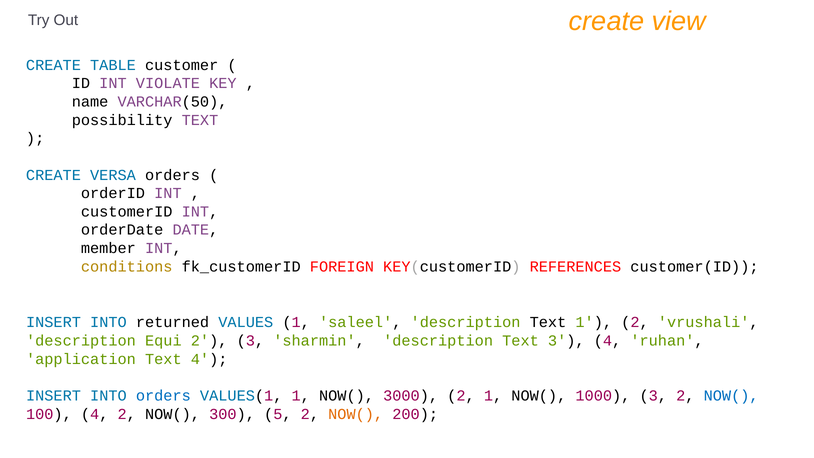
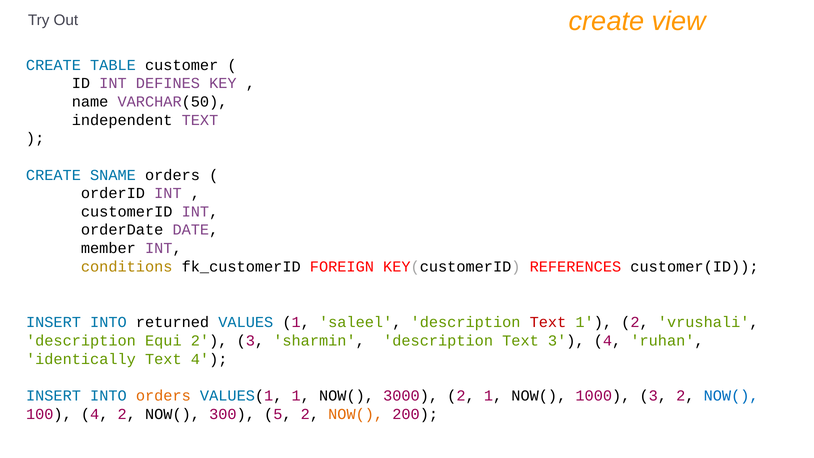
VIOLATE: VIOLATE -> DEFINES (168, 83)
possibility: possibility -> independent (122, 120)
VERSA: VERSA -> SNAME (113, 175)
Text colour: black -> red (548, 322)
application: application -> identically (81, 359)
orders colour: blue -> orange (163, 396)
